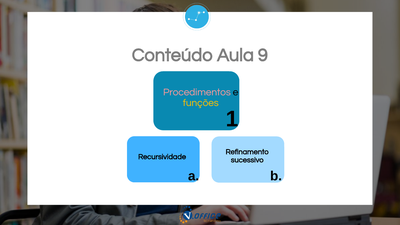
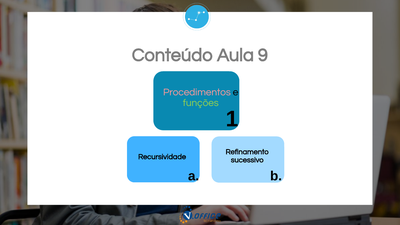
funções colour: yellow -> light green (201, 103)
